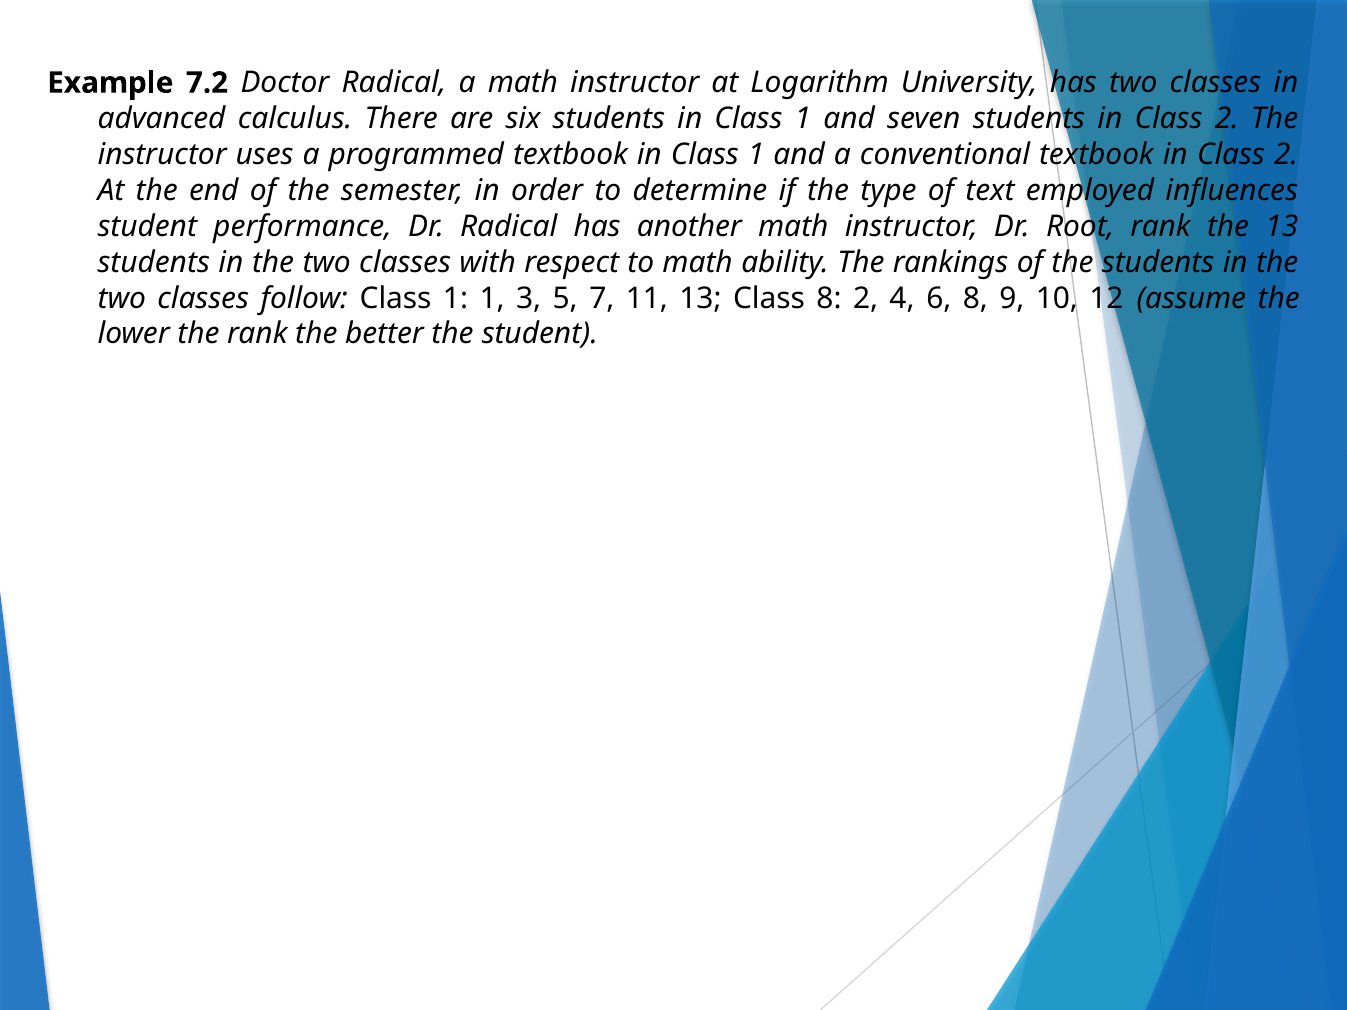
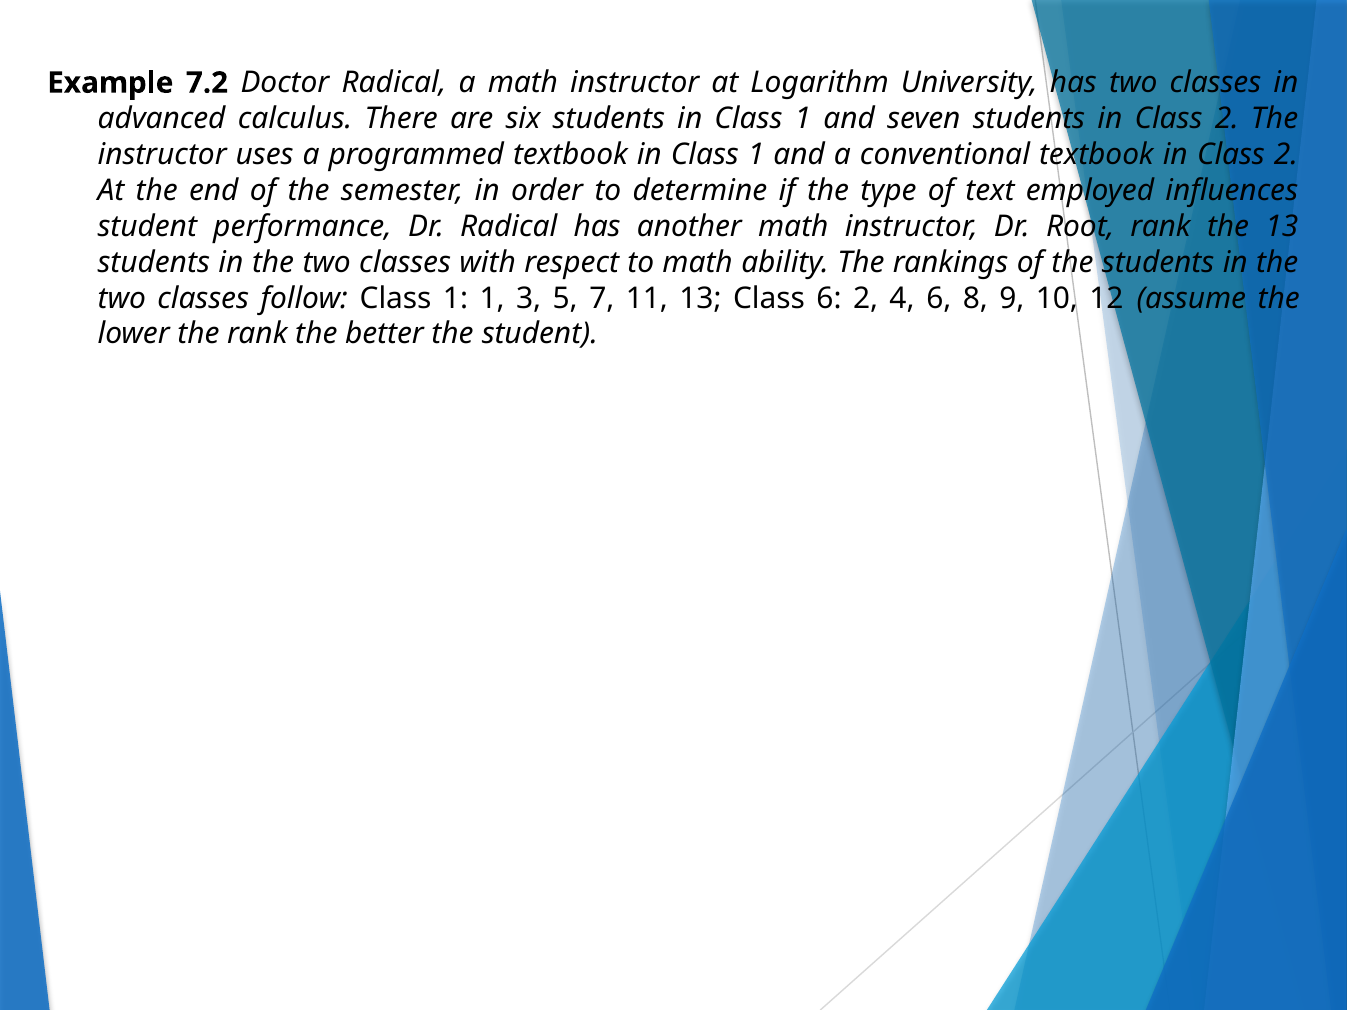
Class 8: 8 -> 6 (829, 298)
